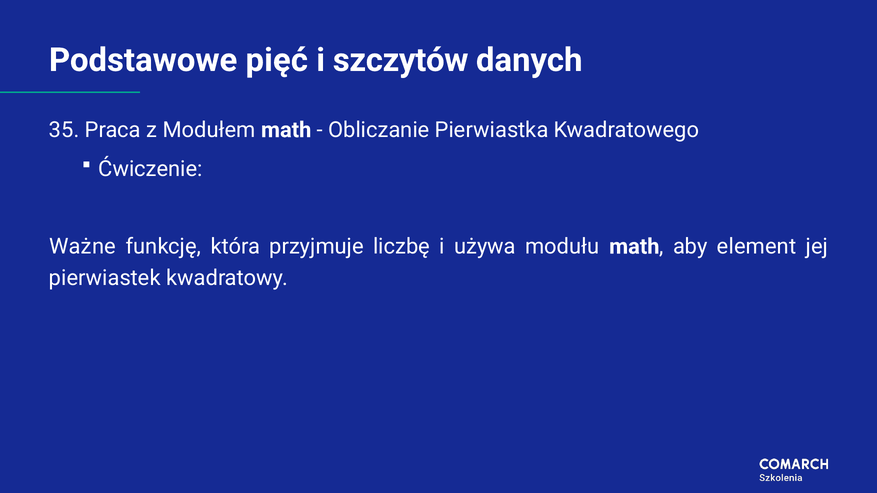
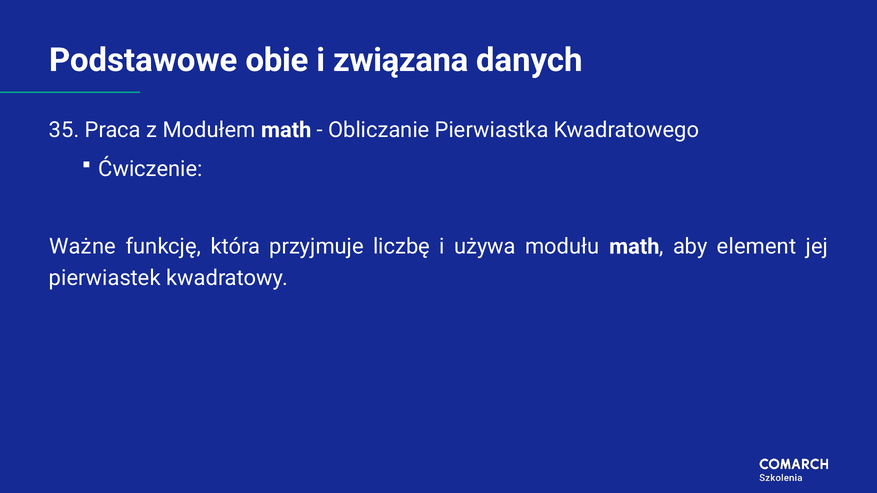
pięć: pięć -> obie (277, 60)
szczytów: szczytów -> związana (401, 60)
